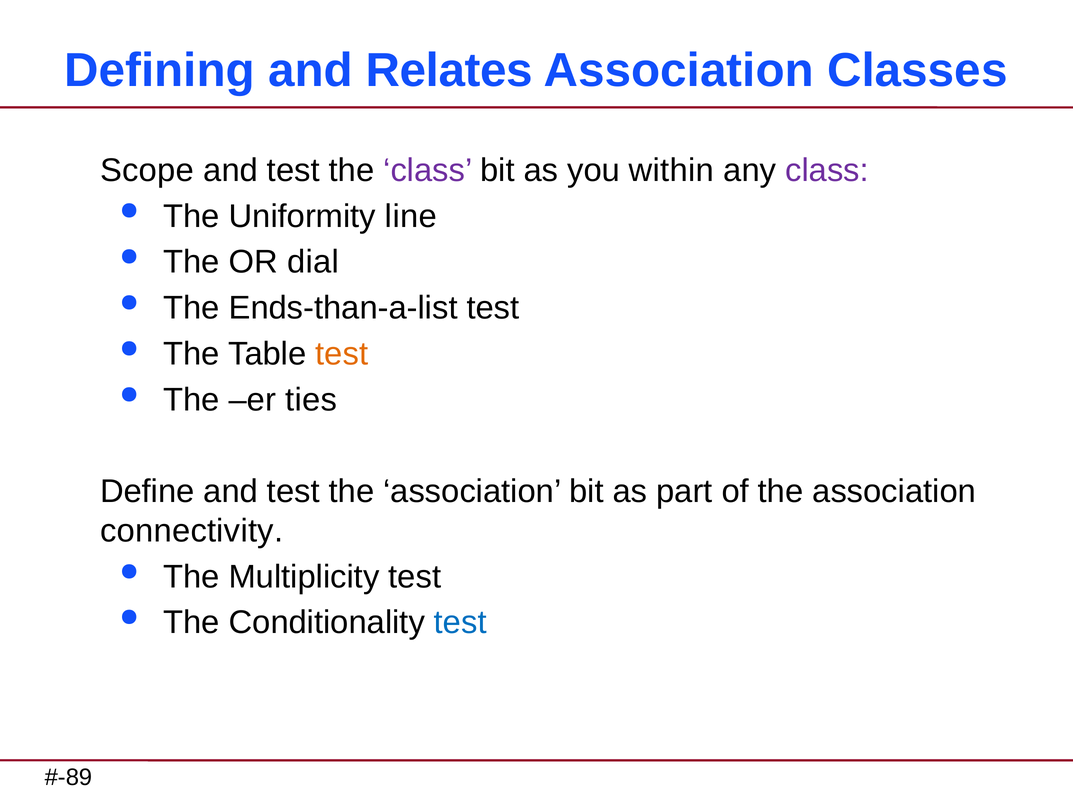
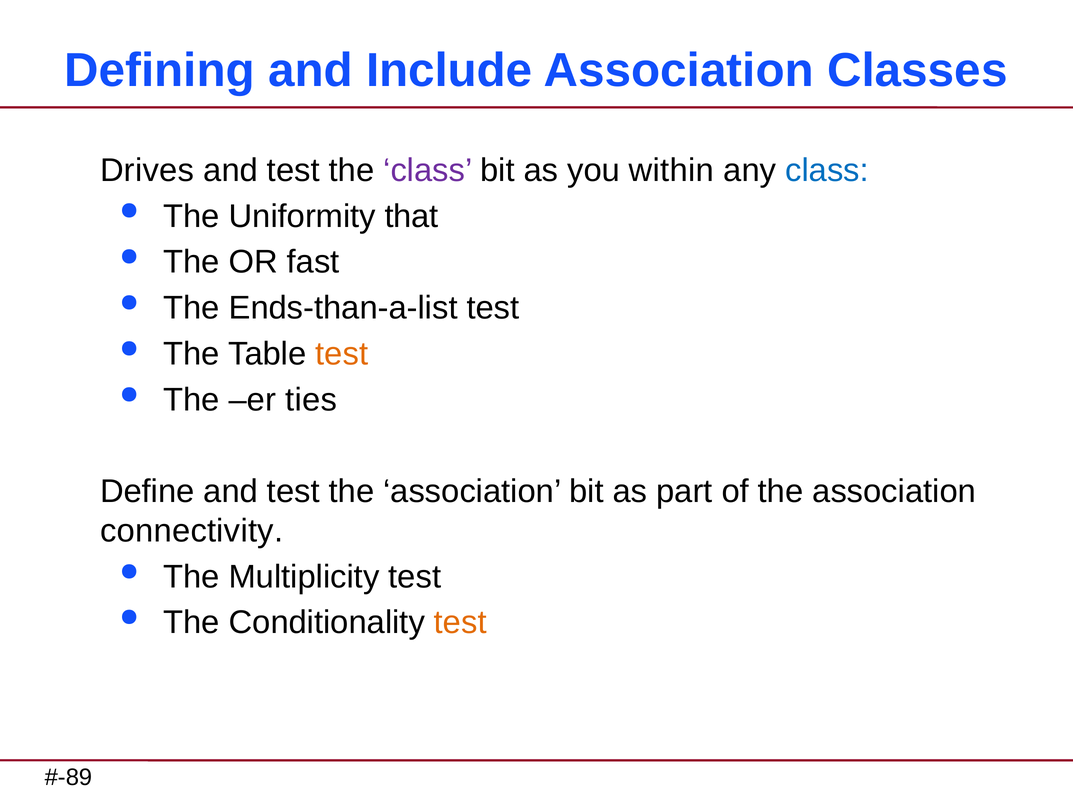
Relates: Relates -> Include (449, 70)
Scope: Scope -> Drives (147, 170)
class colour: purple -> blue (827, 170)
line: line -> that (411, 216)
dial: dial -> fast (313, 262)
test colour: blue -> orange (460, 622)
